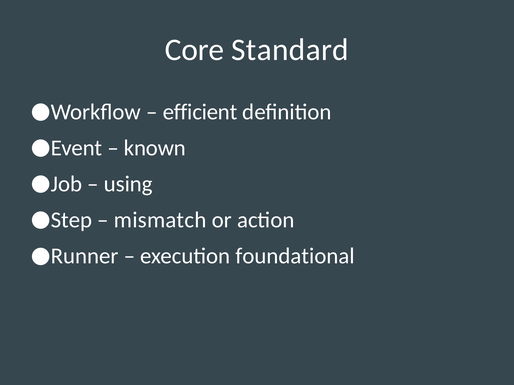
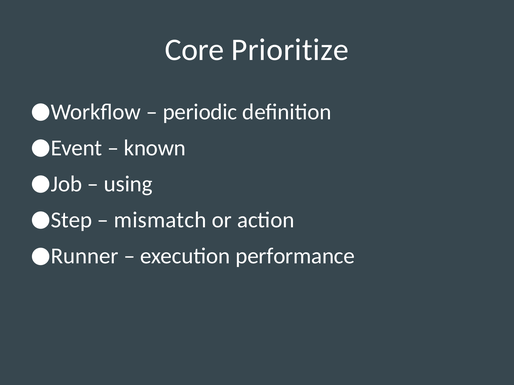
Standard: Standard -> Prioritize (290, 50)
efficient: efficient -> periodic (200, 112)
foundational: foundational -> performance (295, 256)
